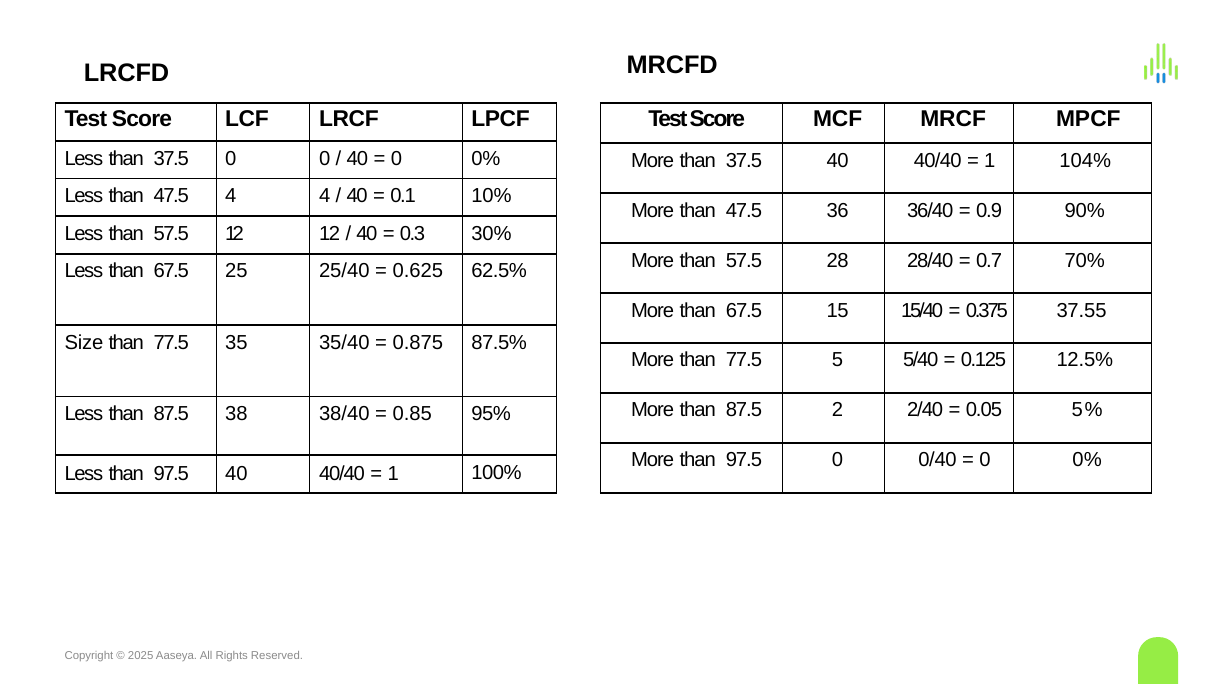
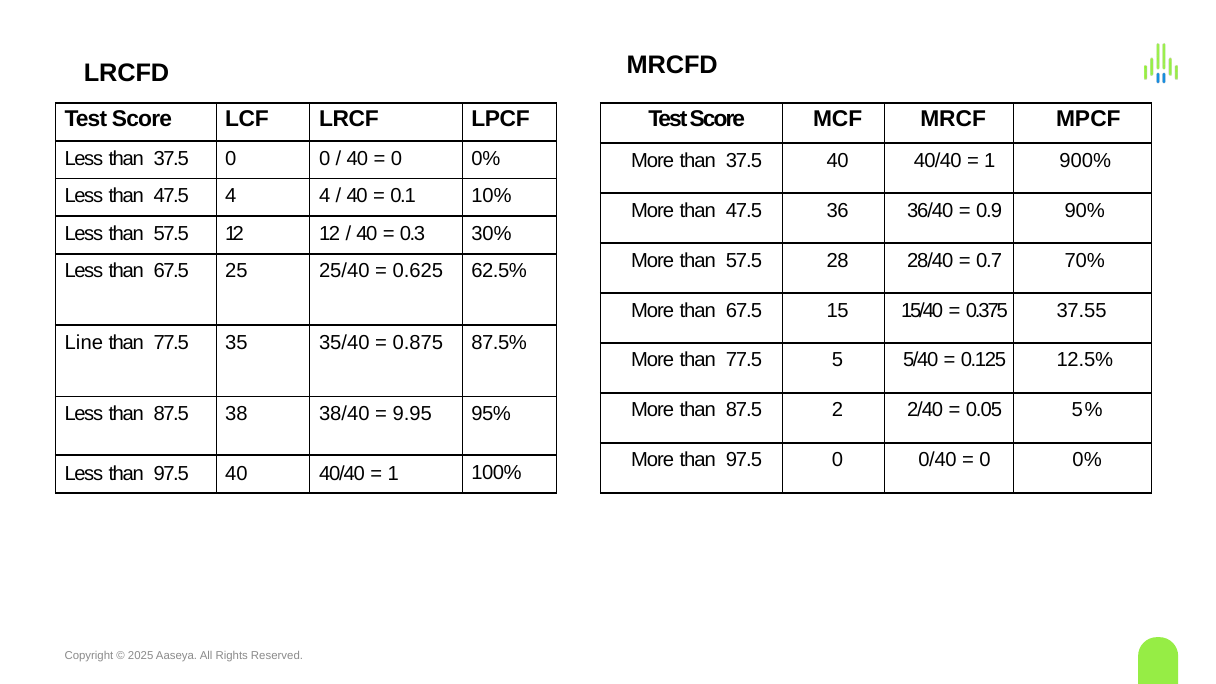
104%: 104% -> 900% (1085, 160)
Size: Size -> Line (84, 343)
0.85: 0.85 -> 9.95 (412, 414)
